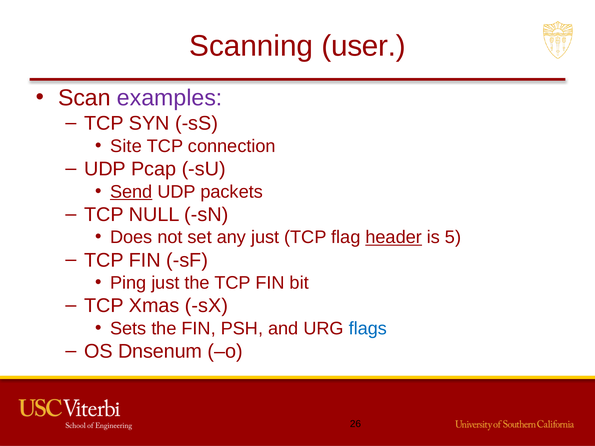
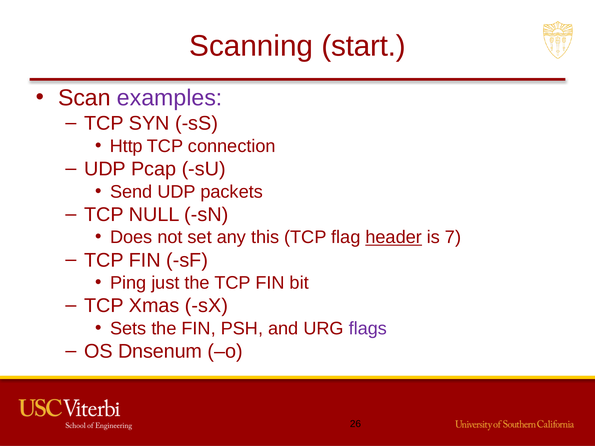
user: user -> start (364, 46)
Site: Site -> Http (126, 146)
Send underline: present -> none (131, 192)
any just: just -> this (265, 237)
5: 5 -> 7 (453, 237)
flags colour: blue -> purple (368, 329)
